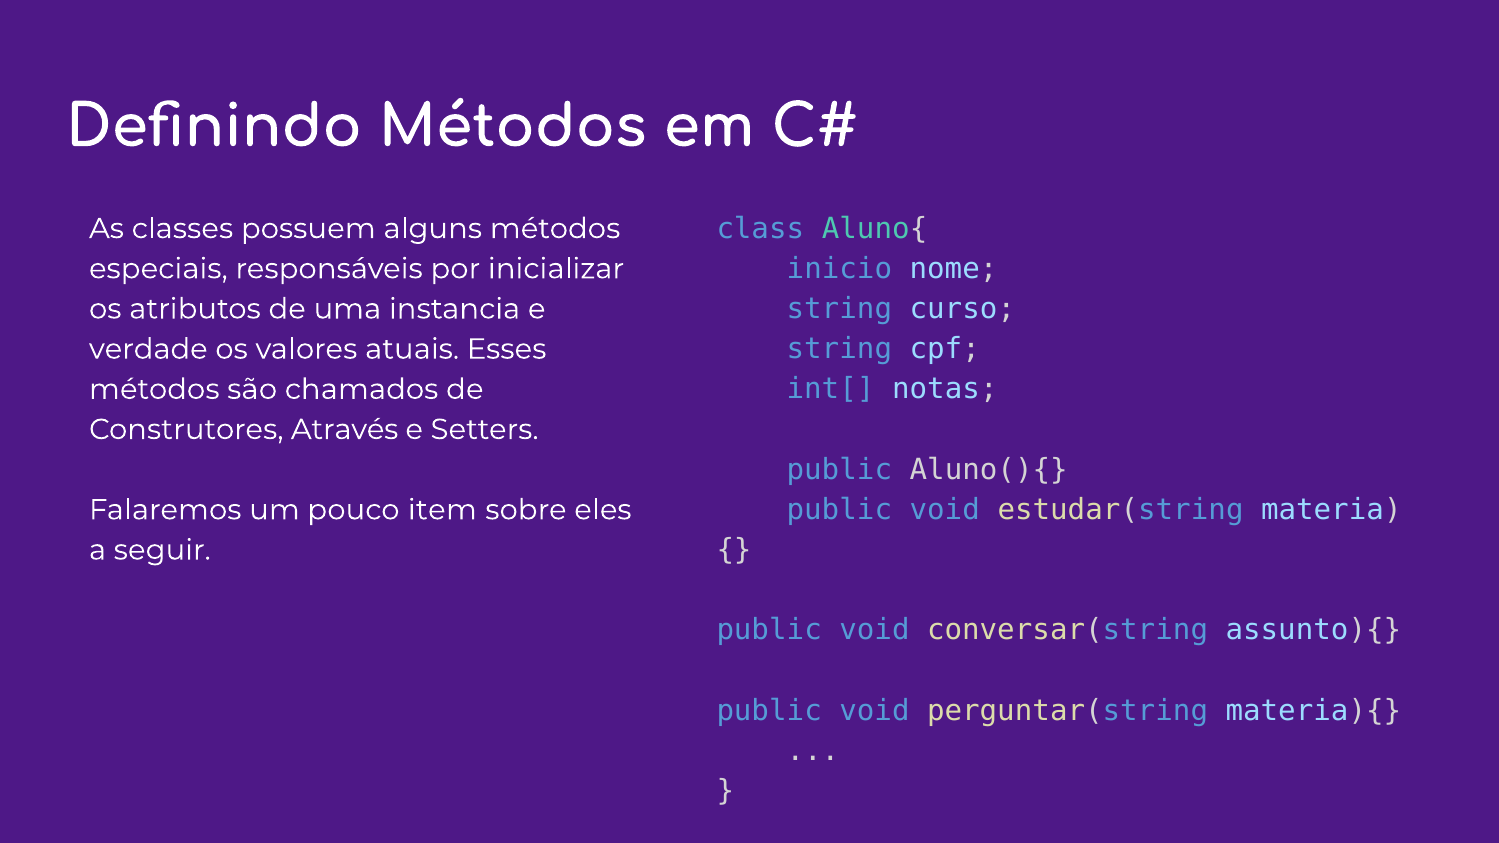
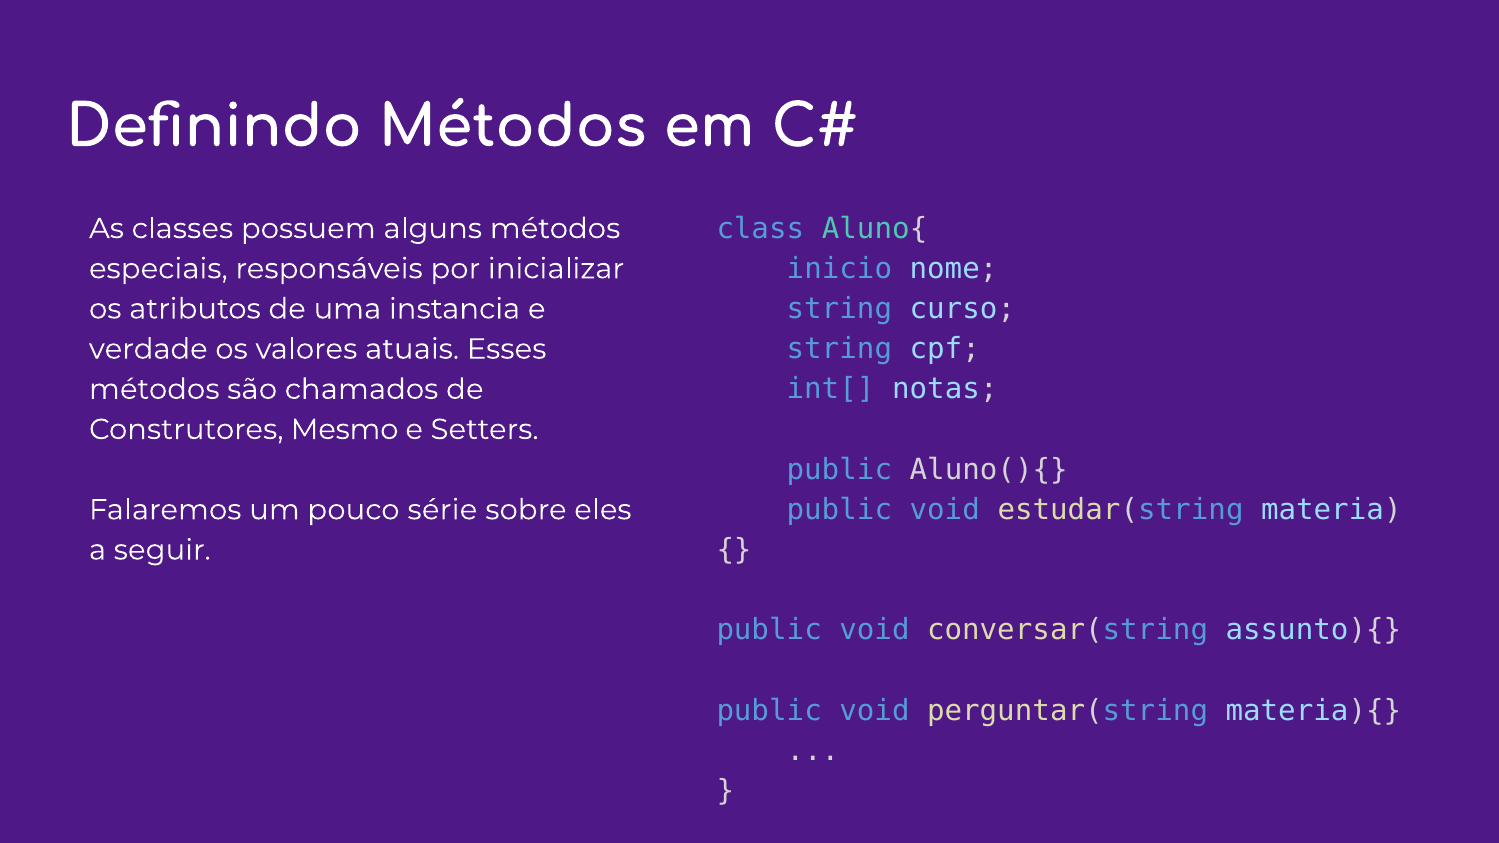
Através: Através -> Mesmo (345, 430)
item: item -> série (442, 510)
